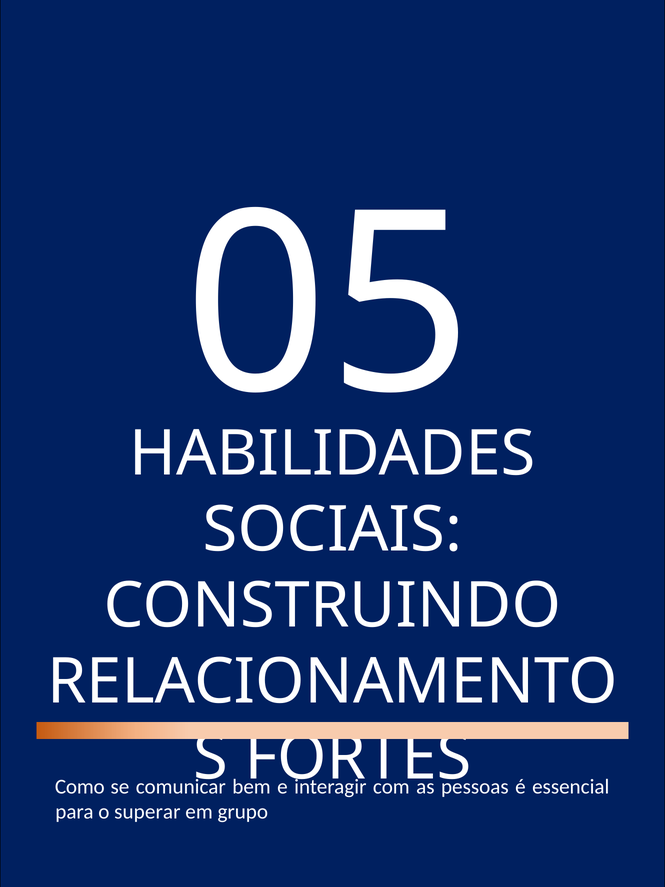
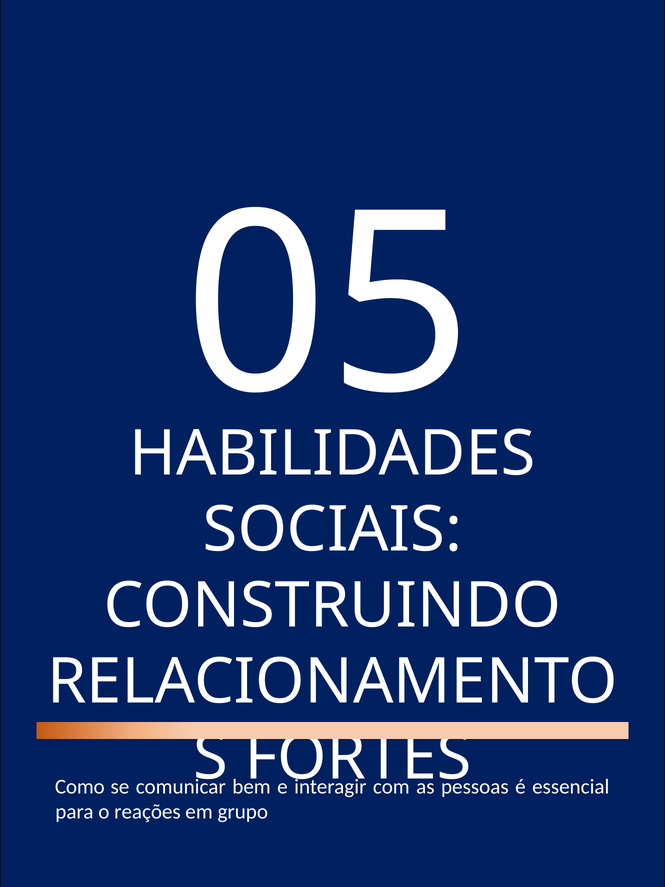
superar: superar -> reações (147, 812)
